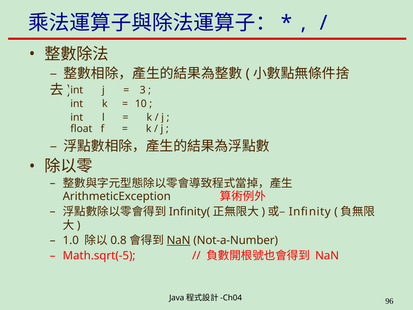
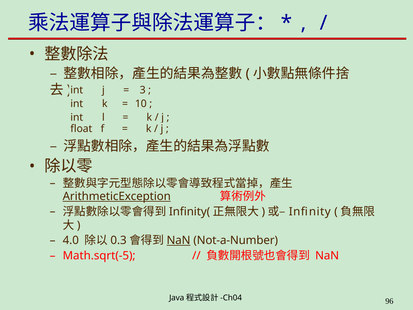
ArithmeticException underline: none -> present (117, 196)
1.0: 1.0 -> 4.0 (71, 240)
0.8: 0.8 -> 0.3 (119, 240)
